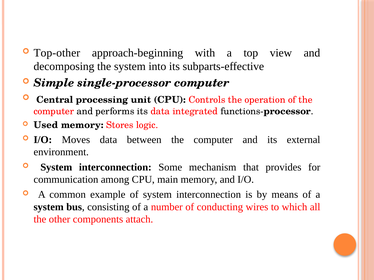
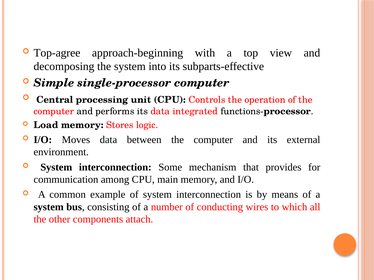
Top-other: Top-other -> Top-agree (57, 53)
Used: Used -> Load (46, 125)
